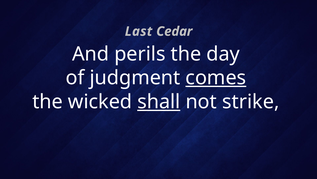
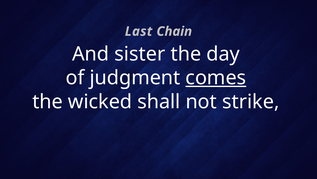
Cedar: Cedar -> Chain (174, 31)
perils: perils -> sister (140, 54)
shall underline: present -> none (159, 101)
